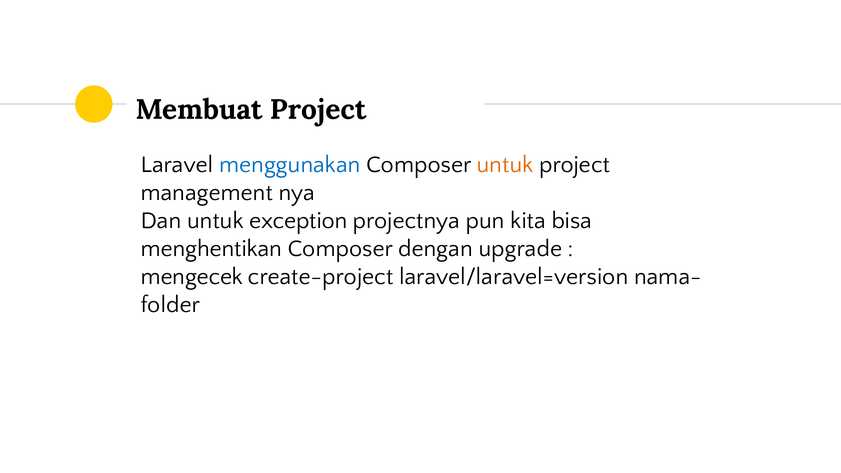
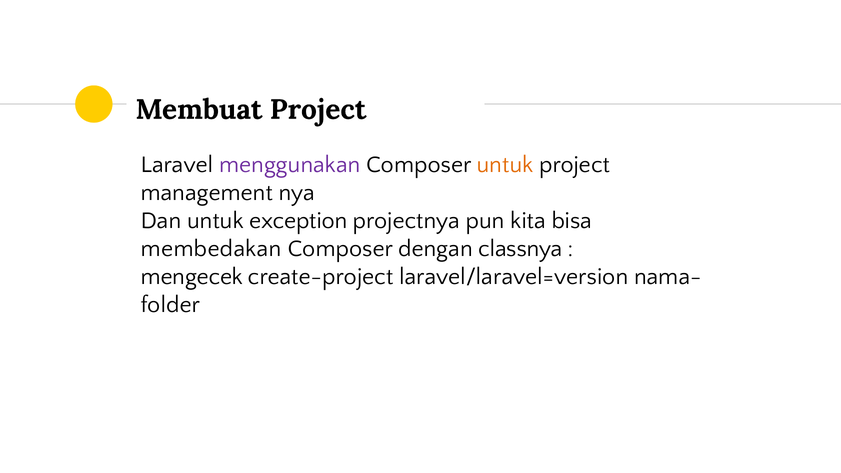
menggunakan colour: blue -> purple (290, 165)
menghentikan: menghentikan -> membedakan (211, 249)
upgrade: upgrade -> classnya (520, 249)
